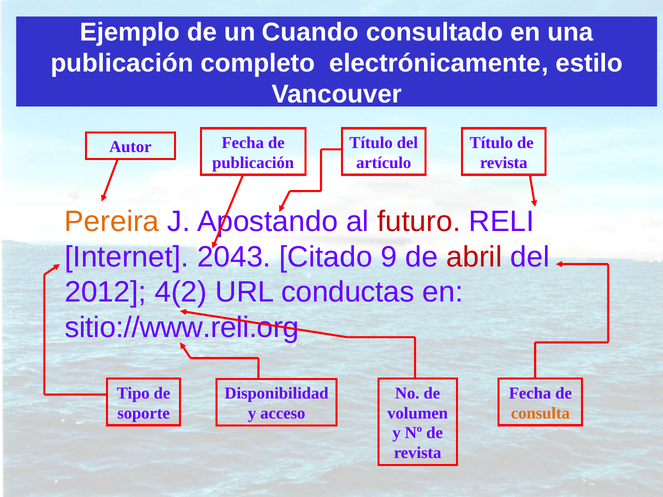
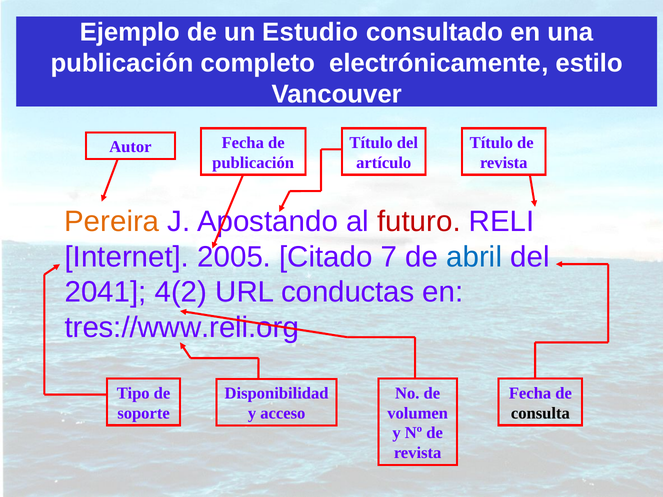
Cuando: Cuando -> Estudio (310, 32)
2043: 2043 -> 2005 (234, 257)
9: 9 -> 7 (389, 257)
abril colour: red -> blue (474, 257)
2012: 2012 -> 2041 (106, 292)
sitio://www.reli.org: sitio://www.reli.org -> tres://www.reli.org (182, 328)
consulta colour: orange -> black (540, 413)
